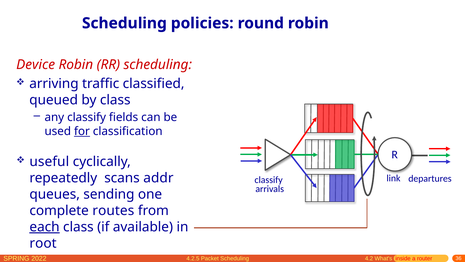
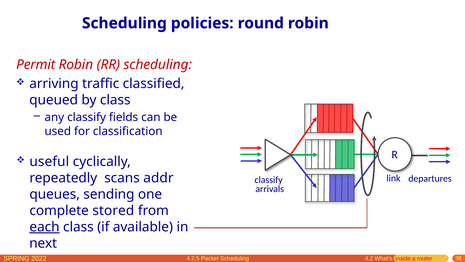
Device: Device -> Permit (36, 65)
for underline: present -> none (82, 131)
routes: routes -> stored (113, 210)
root: root -> next (43, 243)
